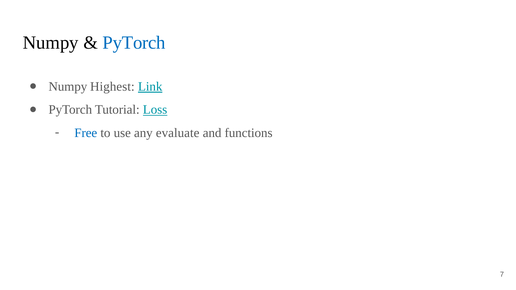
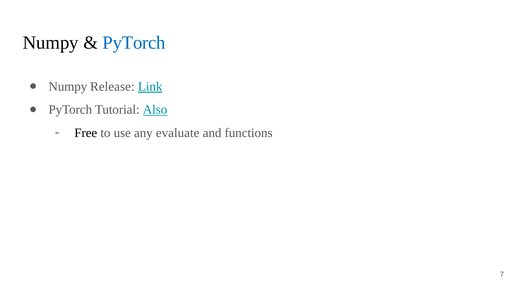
Highest: Highest -> Release (112, 87)
Loss: Loss -> Also (155, 110)
Free colour: blue -> black (86, 133)
